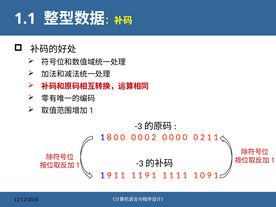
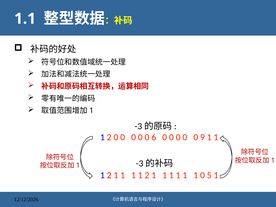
8: 8 -> 2 (109, 137)
2: 2 -> 6 (154, 137)
2: 2 -> 9 (203, 137)
9: 9 -> 2 (109, 175)
9: 9 -> 2 (147, 175)
0 9: 9 -> 5 (209, 175)
